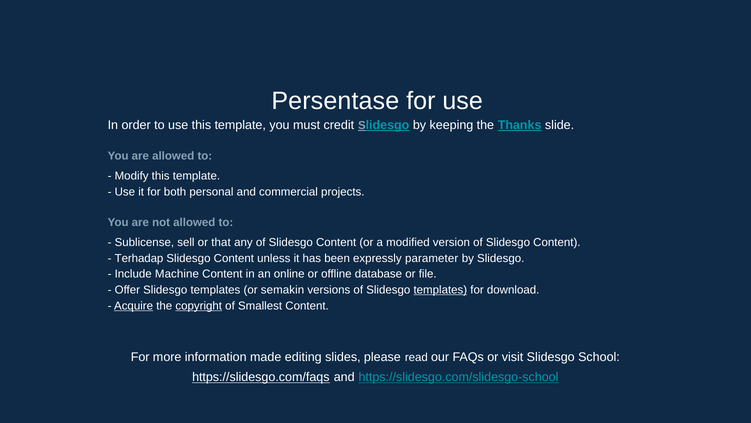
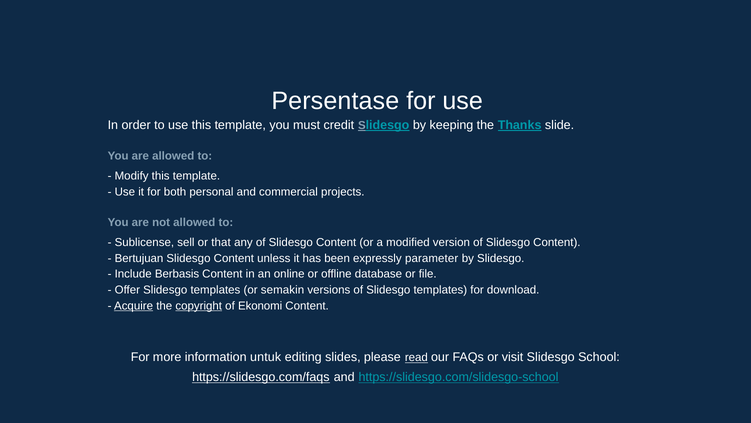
Terhadap: Terhadap -> Bertujuan (139, 258)
Machine: Machine -> Berbasis (177, 274)
templates underline: present -> none (440, 290)
Smallest: Smallest -> Ekonomi (260, 305)
made: made -> untuk (266, 357)
read underline: none -> present (416, 357)
